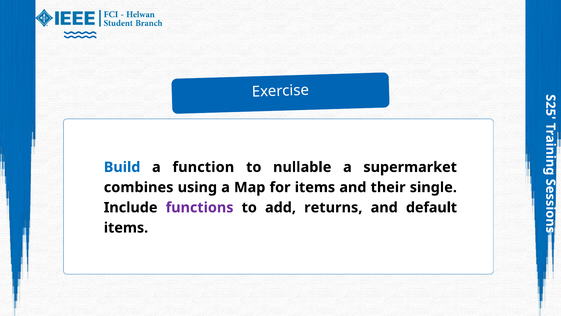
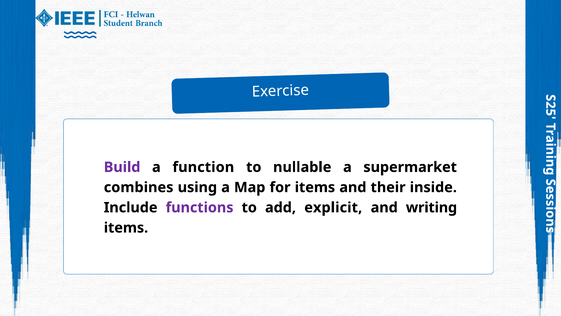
Build colour: blue -> purple (122, 167)
single: single -> inside (433, 187)
returns: returns -> explicit (333, 207)
default: default -> writing (431, 207)
